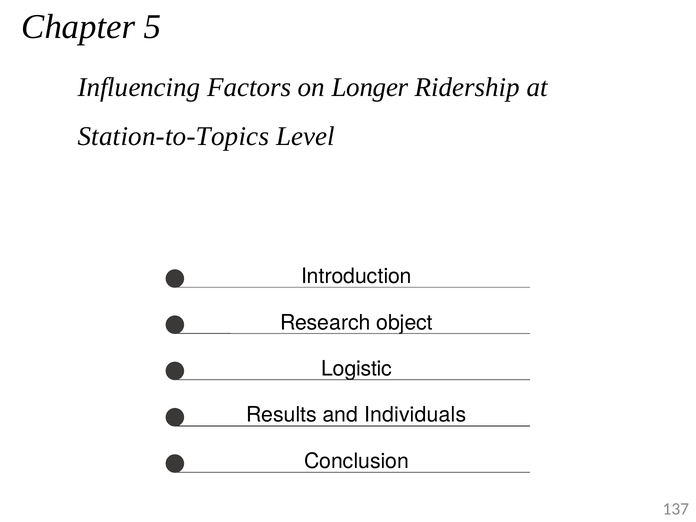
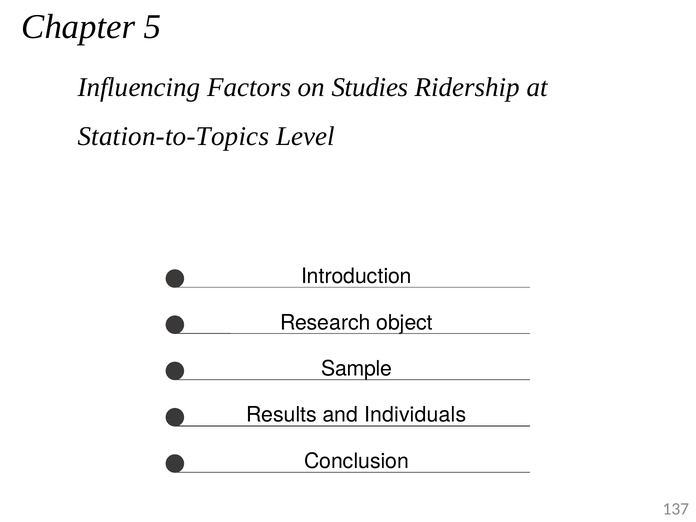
Longer: Longer -> Studies (370, 87)
Logistic: Logistic -> Sample (357, 369)
